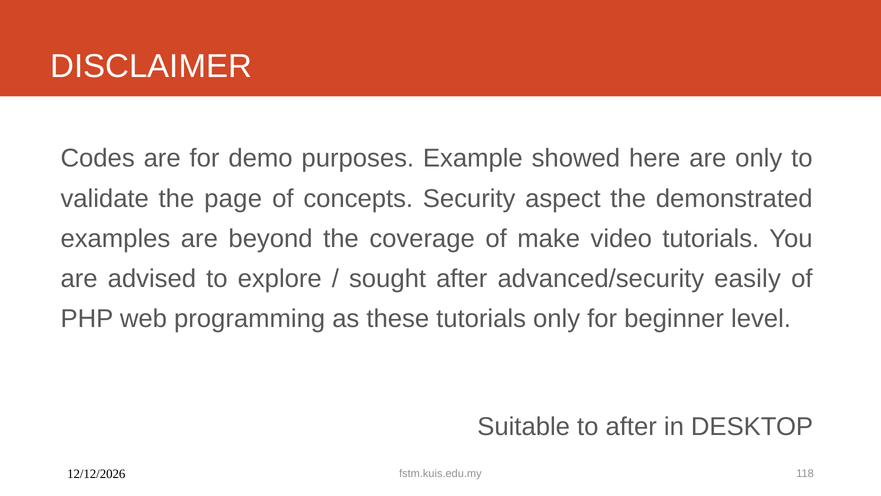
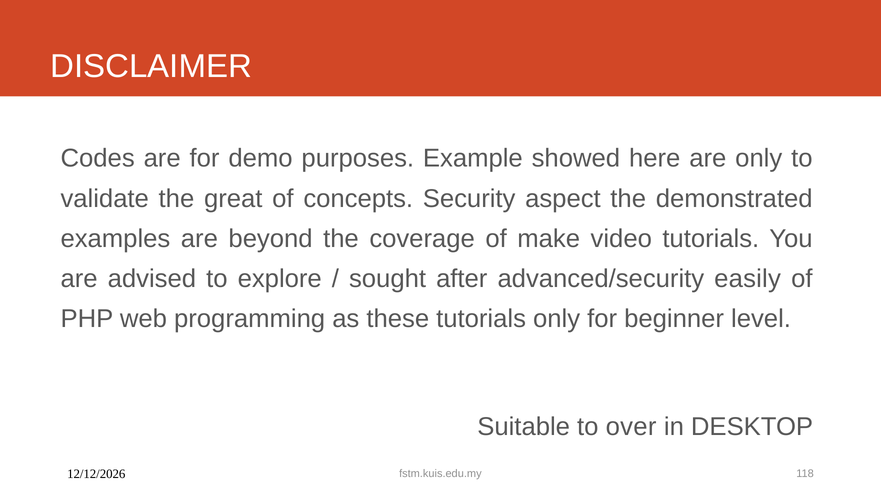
page: page -> great (233, 198)
to after: after -> over (631, 426)
